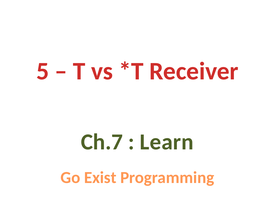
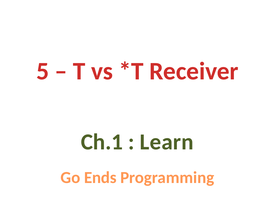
Ch.7: Ch.7 -> Ch.1 (102, 142)
Exist: Exist -> Ends (100, 178)
